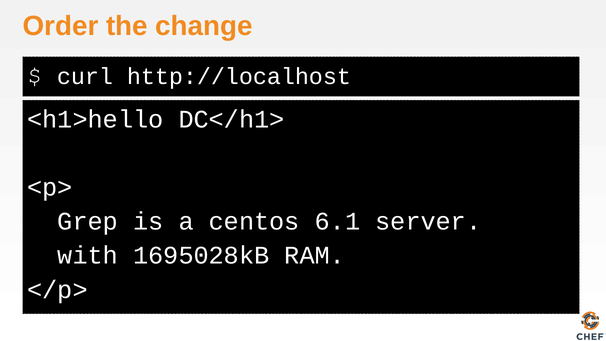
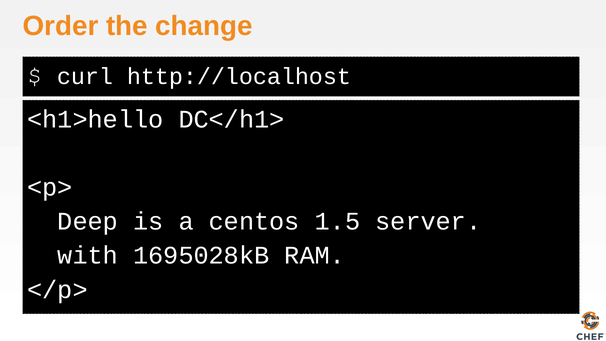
Grep: Grep -> Deep (88, 221)
6.1: 6.1 -> 1.5 (337, 221)
